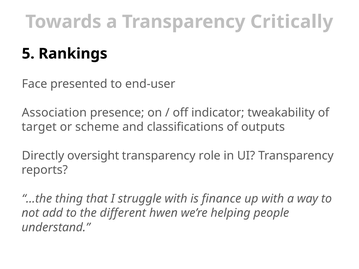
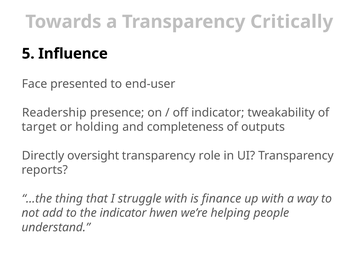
Rankings: Rankings -> Influence (73, 54)
Association: Association -> Readership (54, 113)
scheme: scheme -> holding (97, 127)
classifications: classifications -> completeness (185, 127)
the different: different -> indicator (123, 213)
